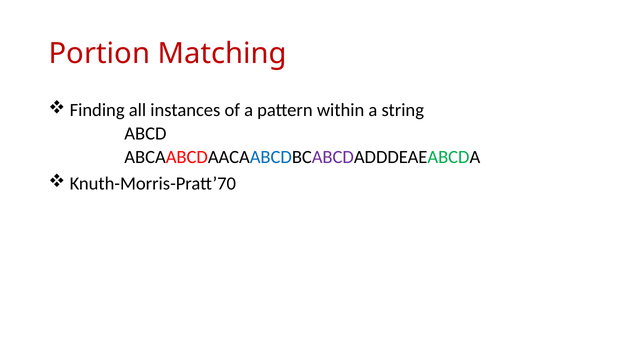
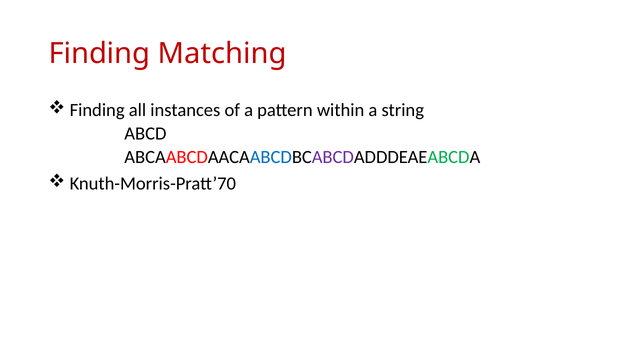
Portion: Portion -> Finding (99, 54)
